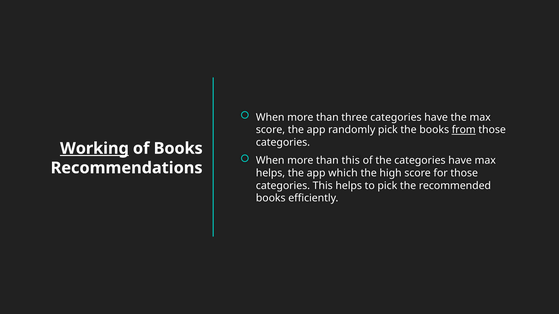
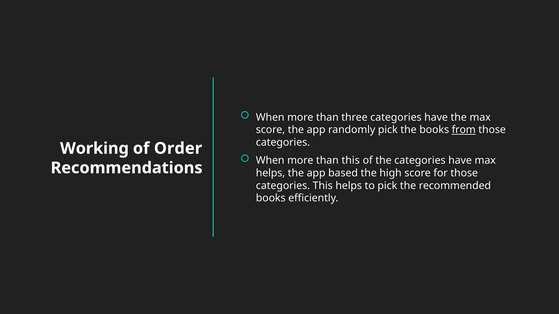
Working underline: present -> none (94, 149)
of Books: Books -> Order (178, 149)
which: which -> based (343, 173)
